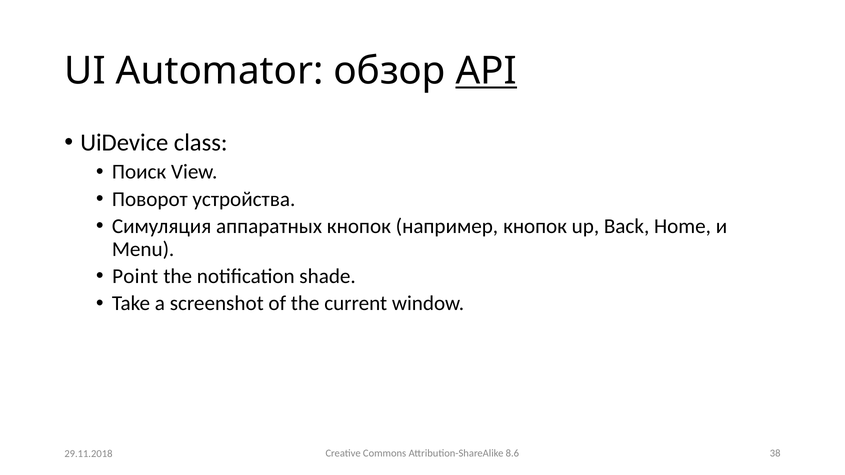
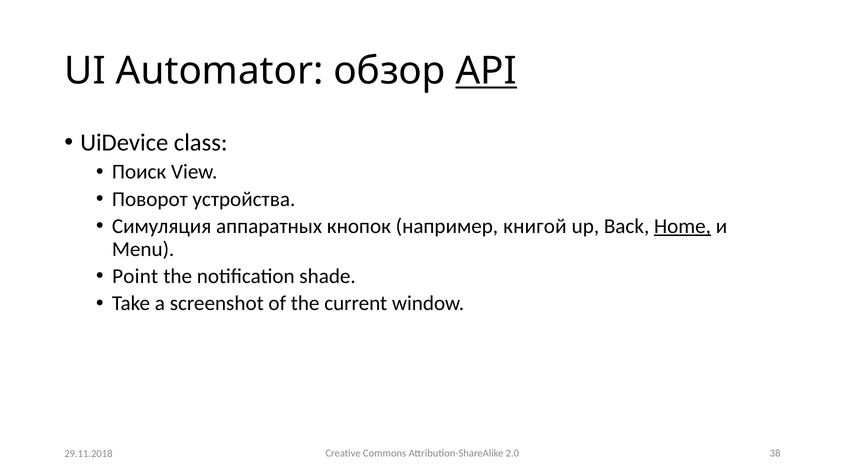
например кнопок: кнопок -> книгой (535, 226)
Home underline: none -> present (682, 226)
8.6: 8.6 -> 2.0 (512, 454)
